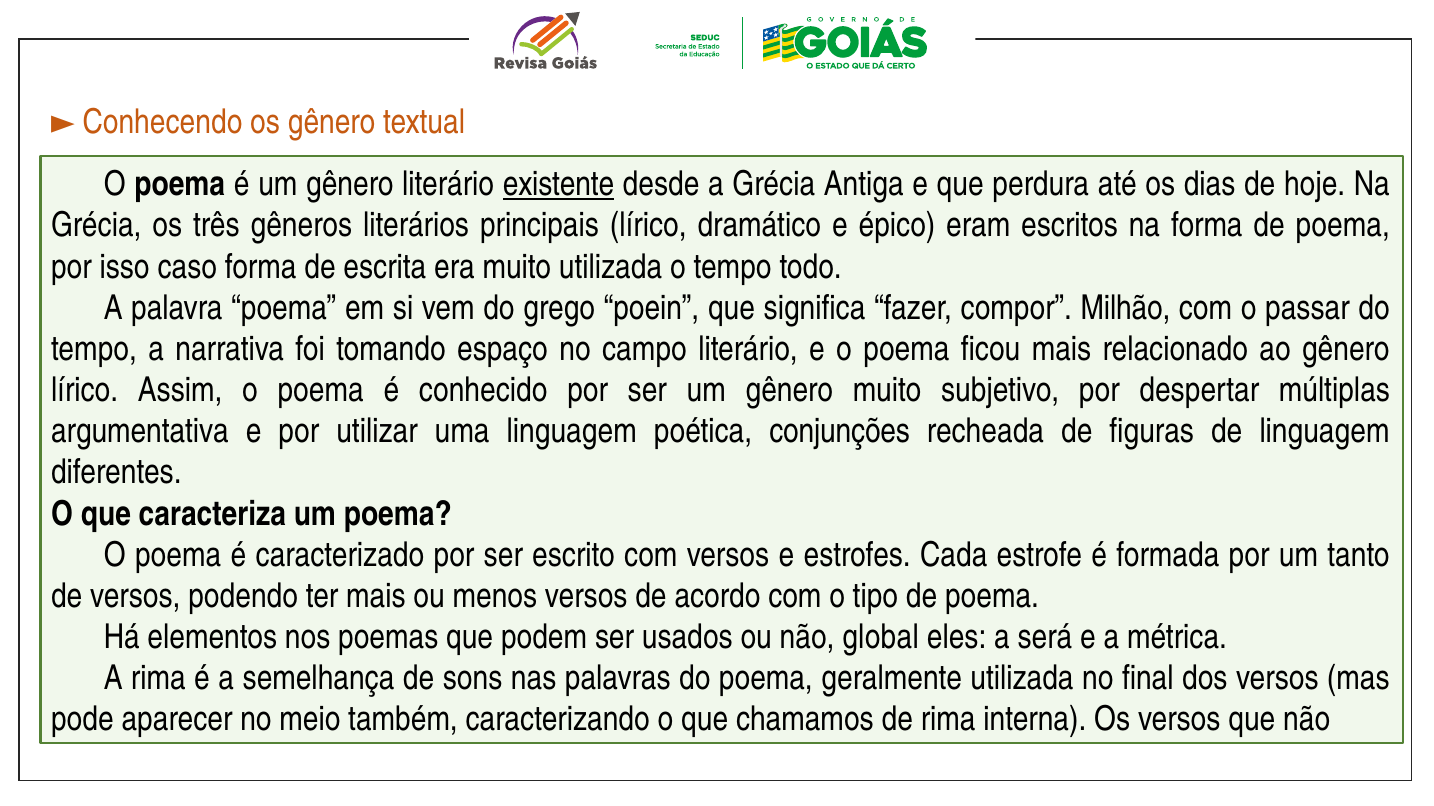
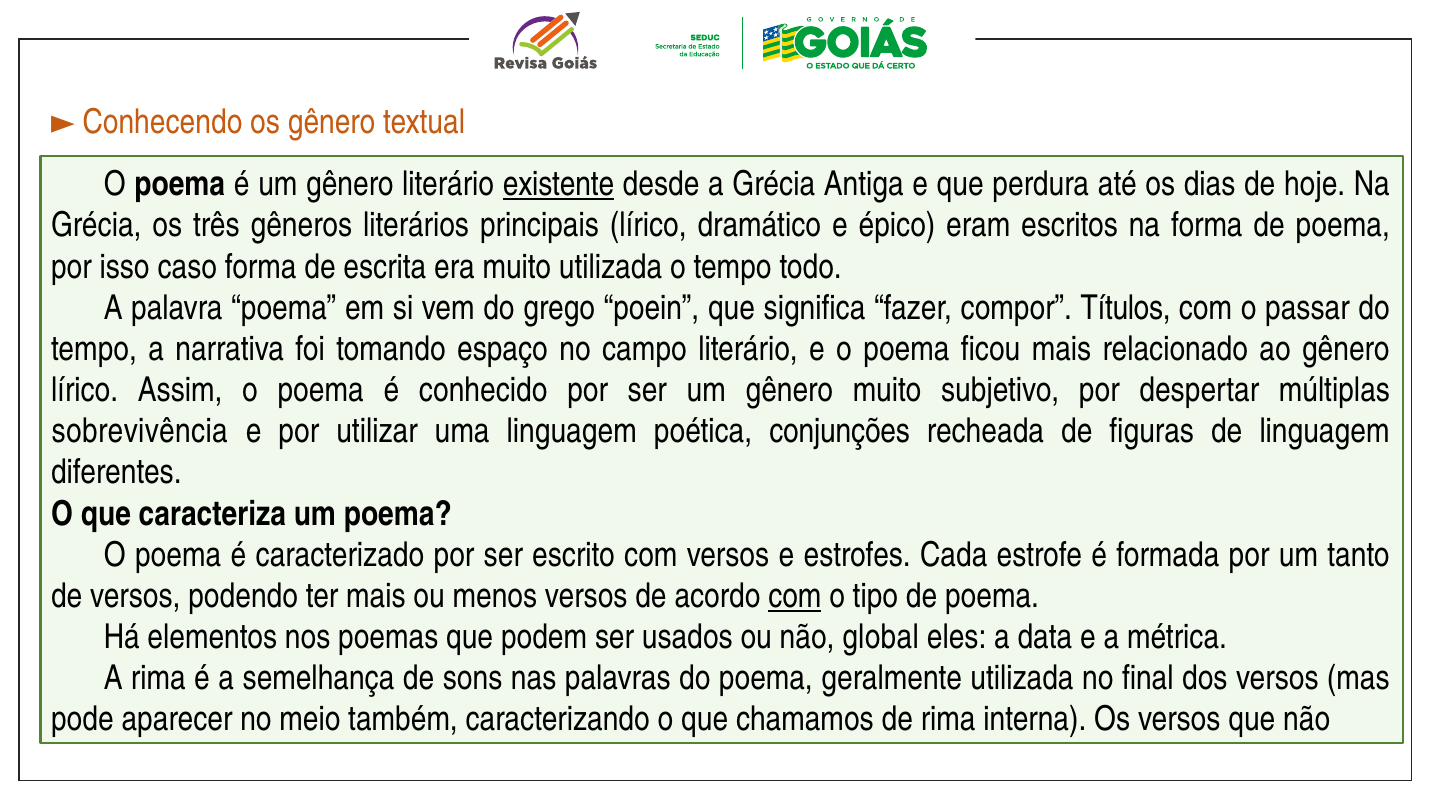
Milhão: Milhão -> Títulos (1126, 308)
argumentativa: argumentativa -> sobrevivência (140, 432)
com underline: none -> present (795, 597)
será: será -> data (1045, 638)
